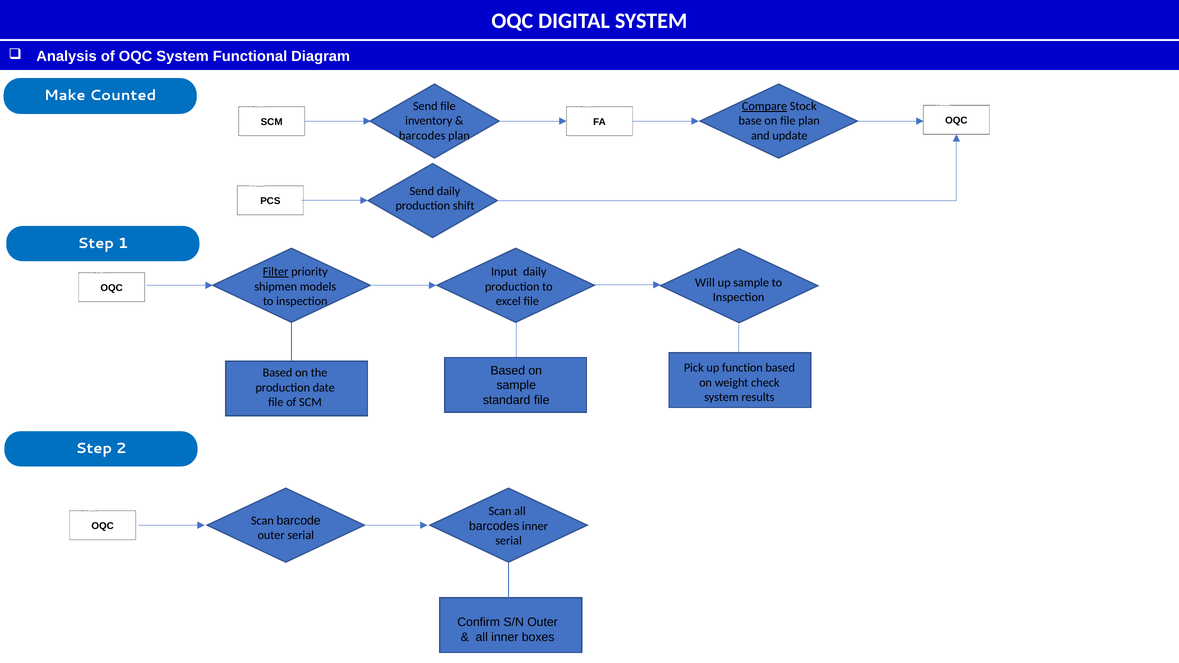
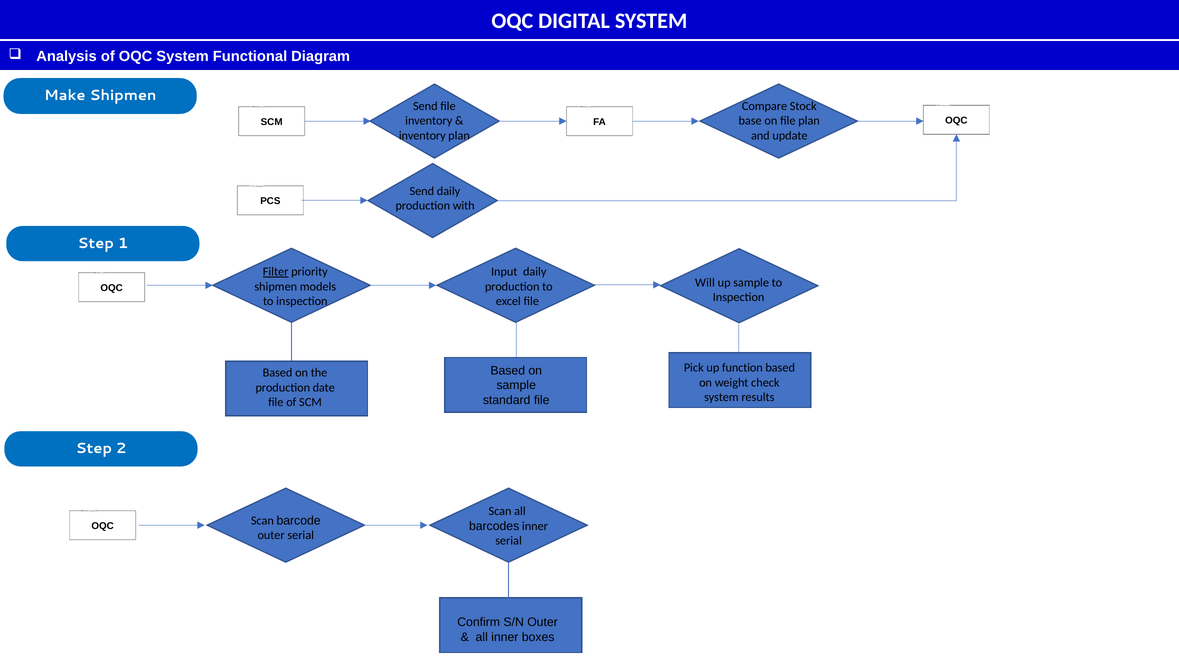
Make Counted: Counted -> Shipmen (123, 96)
Compare underline: present -> none (765, 106)
barcodes: barcodes -> inventory (422, 136)
shift: shift -> with (464, 206)
